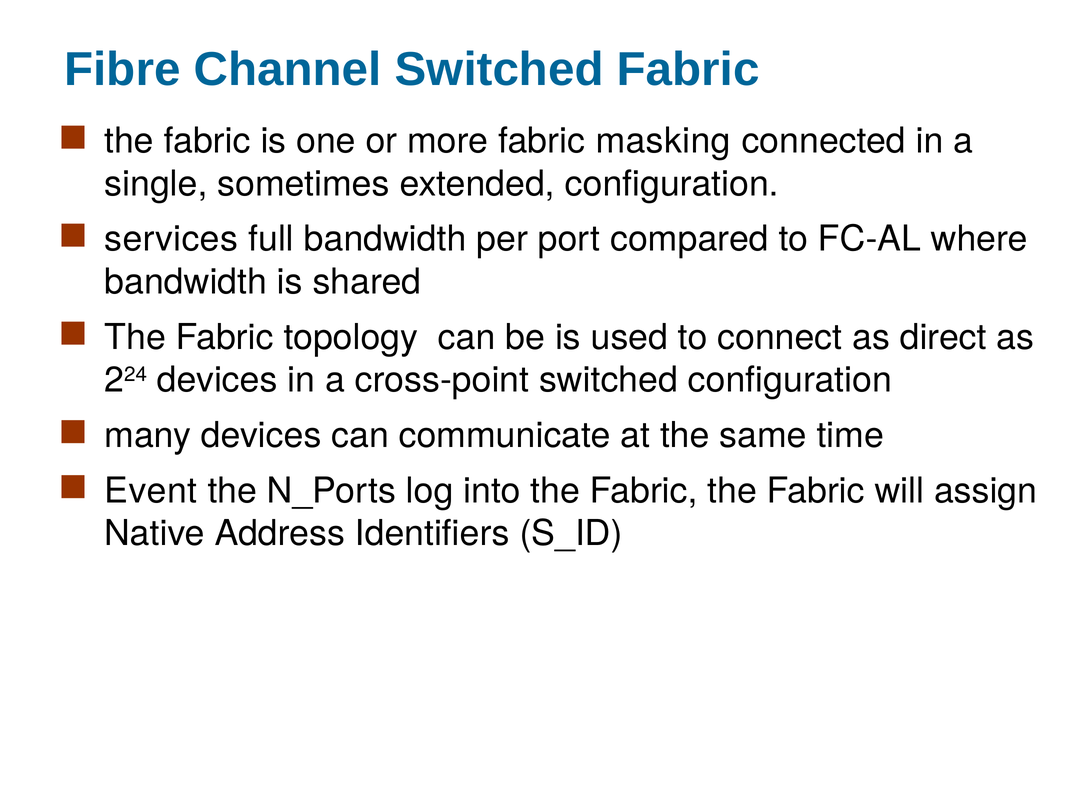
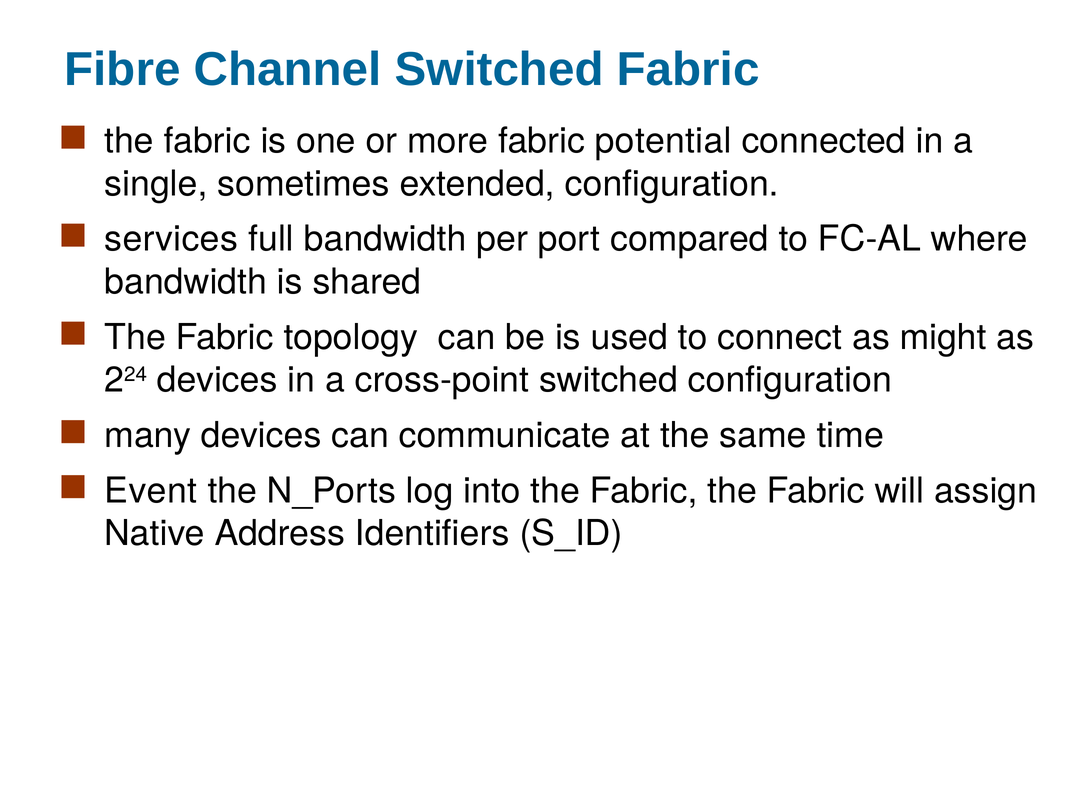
masking: masking -> potential (663, 141)
direct: direct -> might (943, 337)
